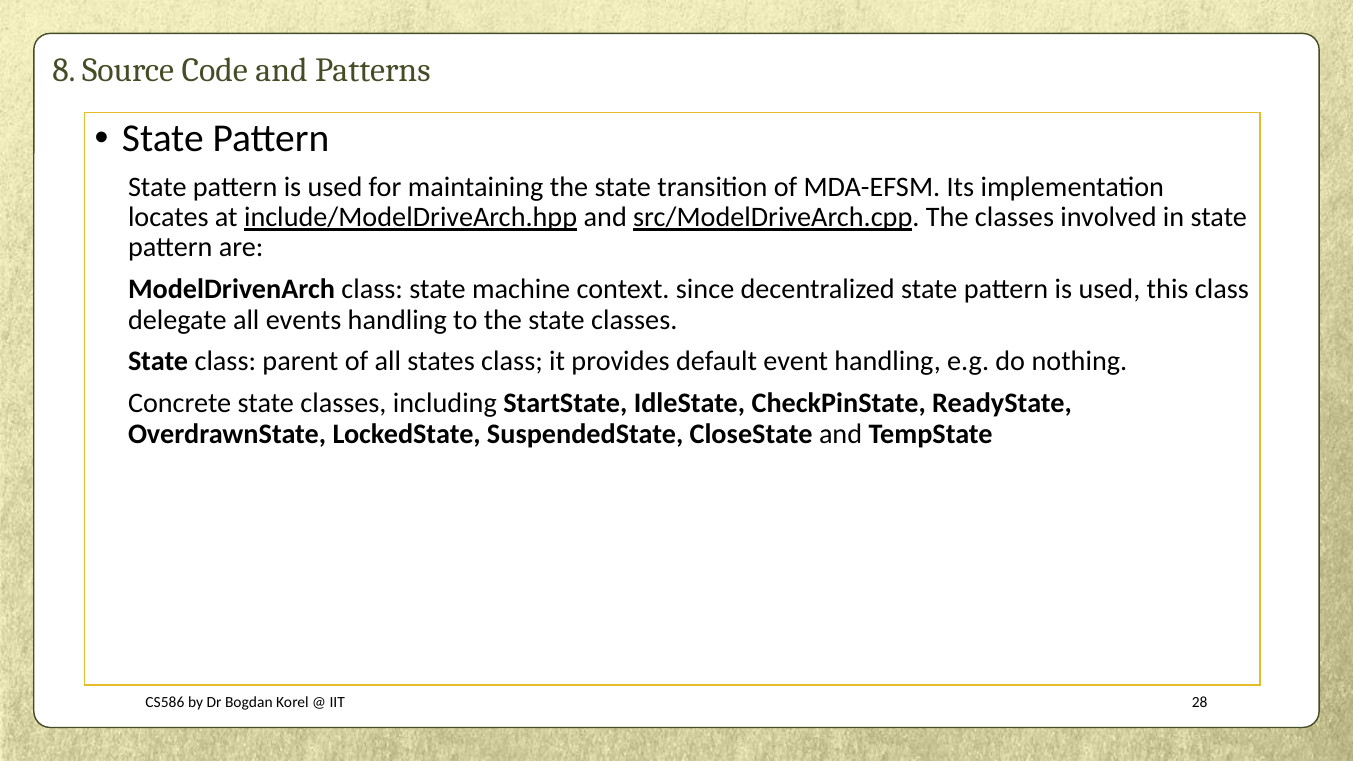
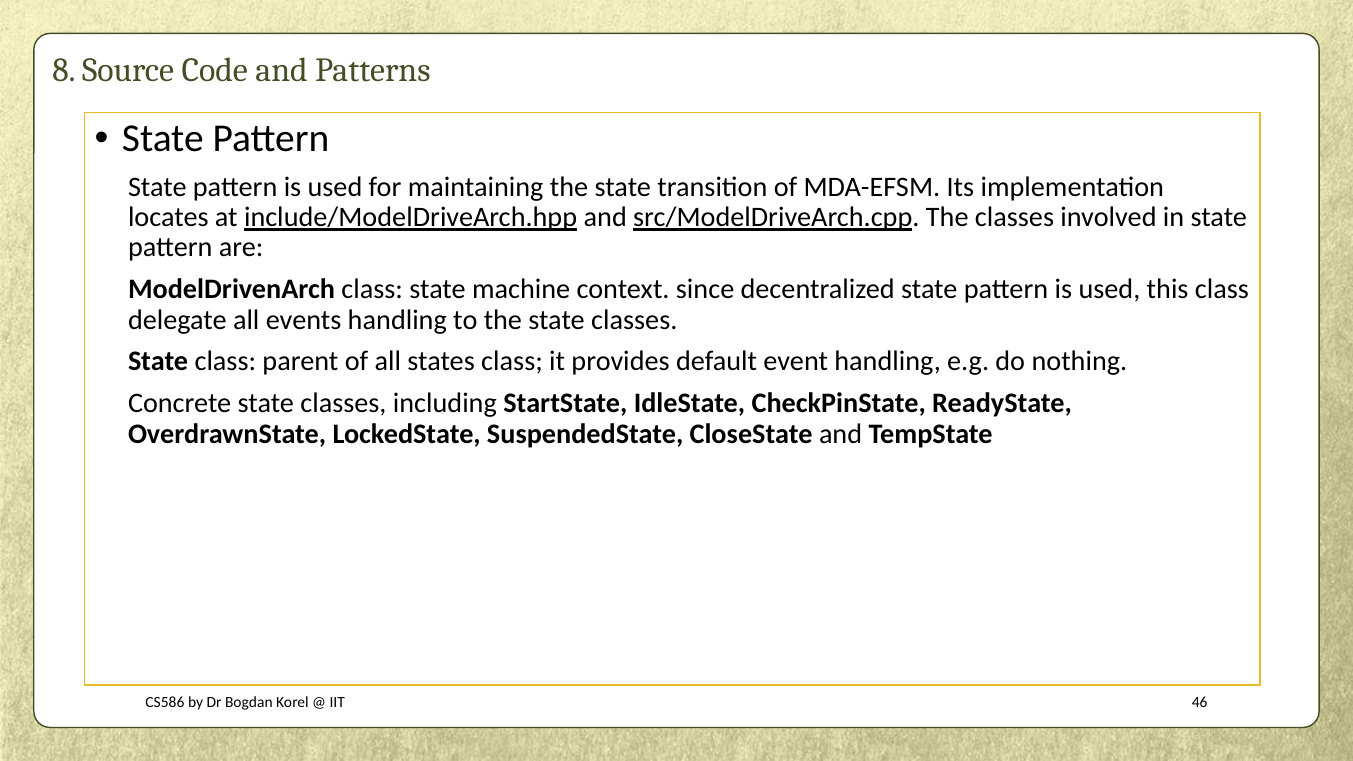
28: 28 -> 46 (1200, 703)
